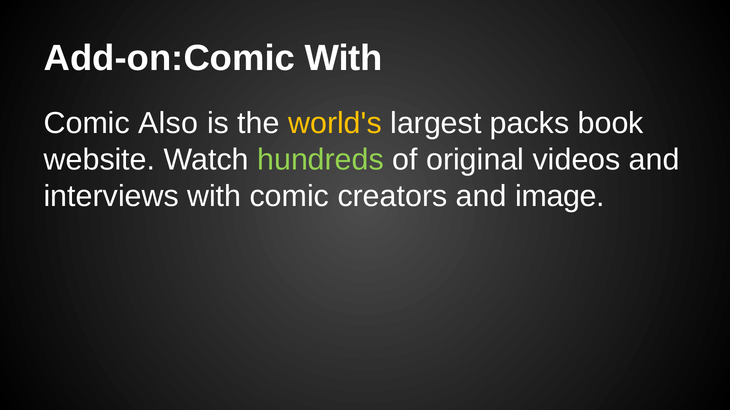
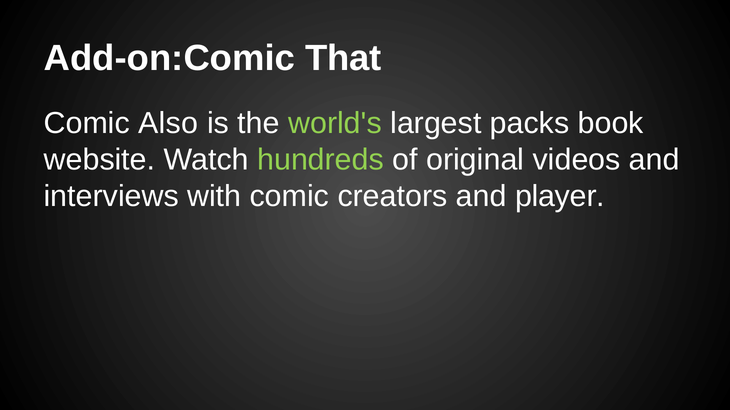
Add-on:Comic With: With -> That (343, 58)
world's colour: yellow -> light green (335, 123)
image: image -> player (560, 196)
